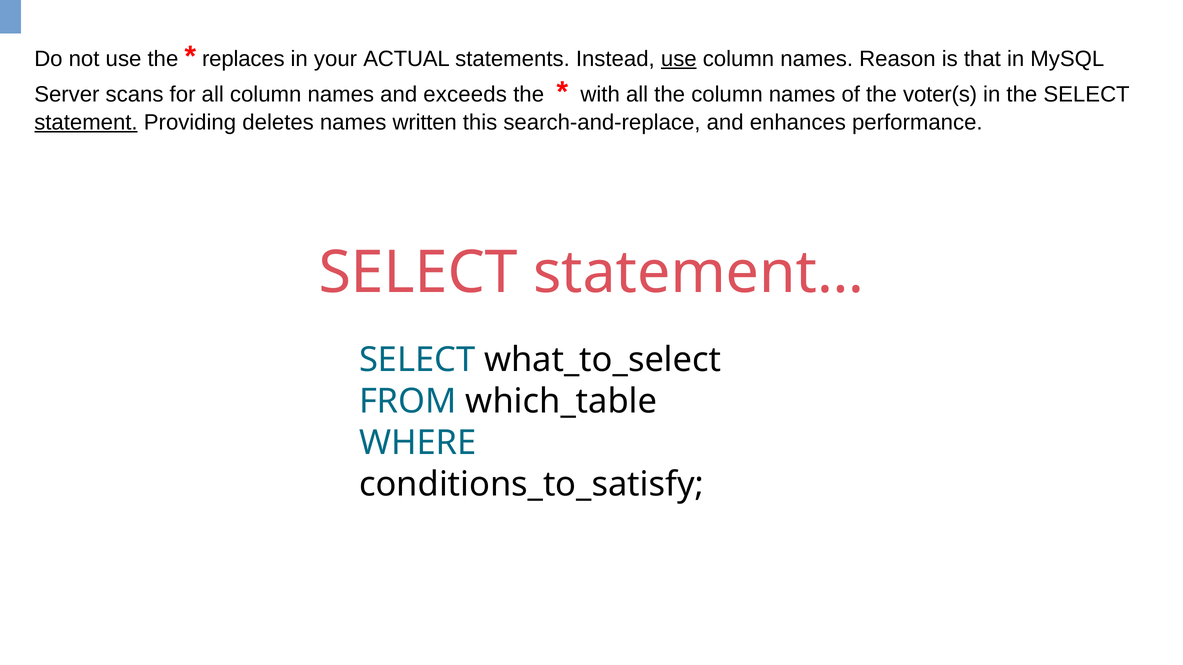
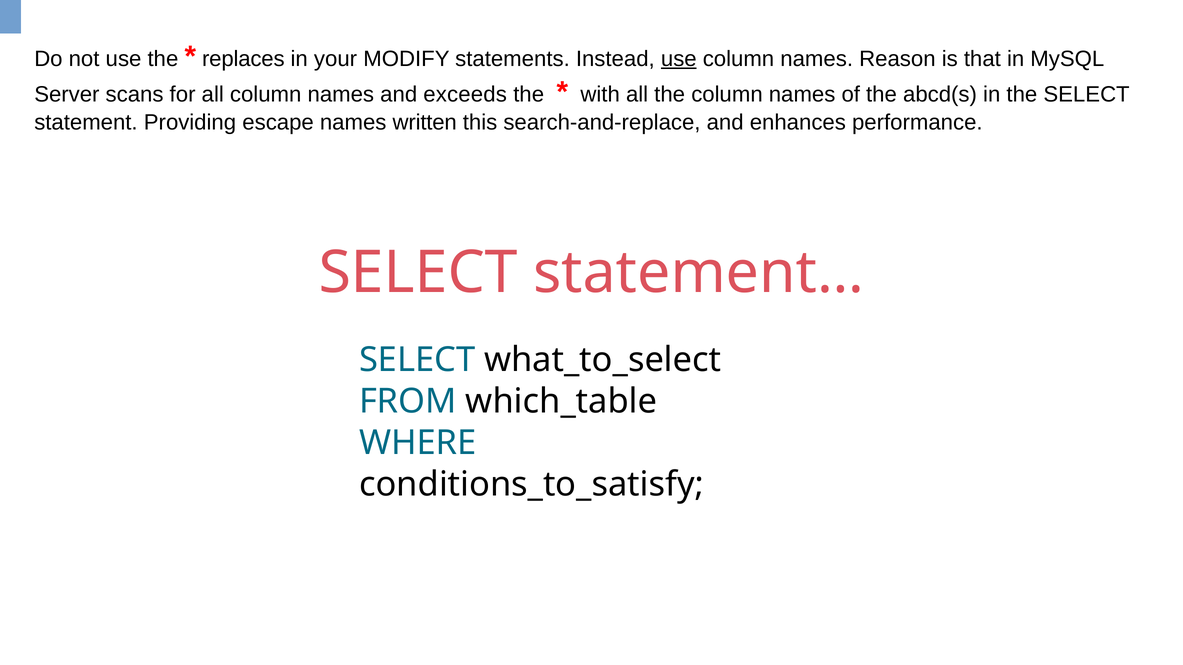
ACTUAL: ACTUAL -> MODIFY (406, 59)
voter(s: voter(s -> abcd(s (940, 94)
statement underline: present -> none (86, 122)
deletes: deletes -> escape (278, 122)
